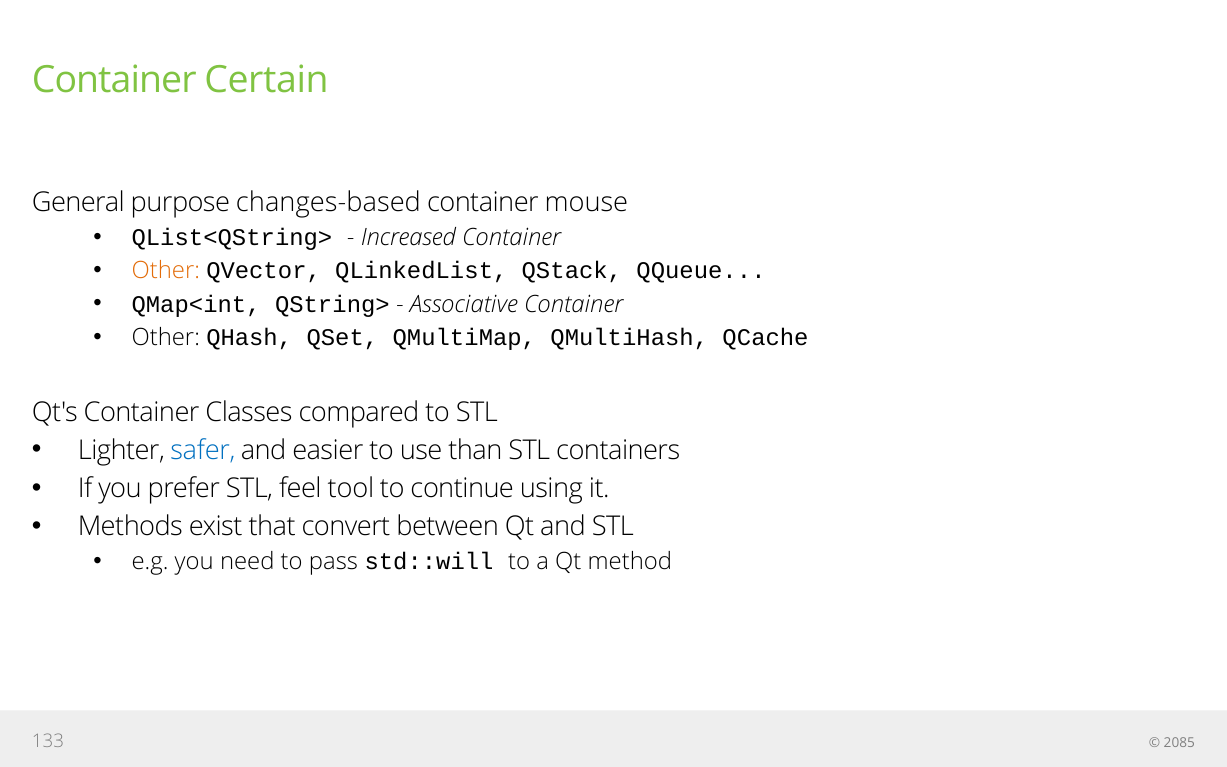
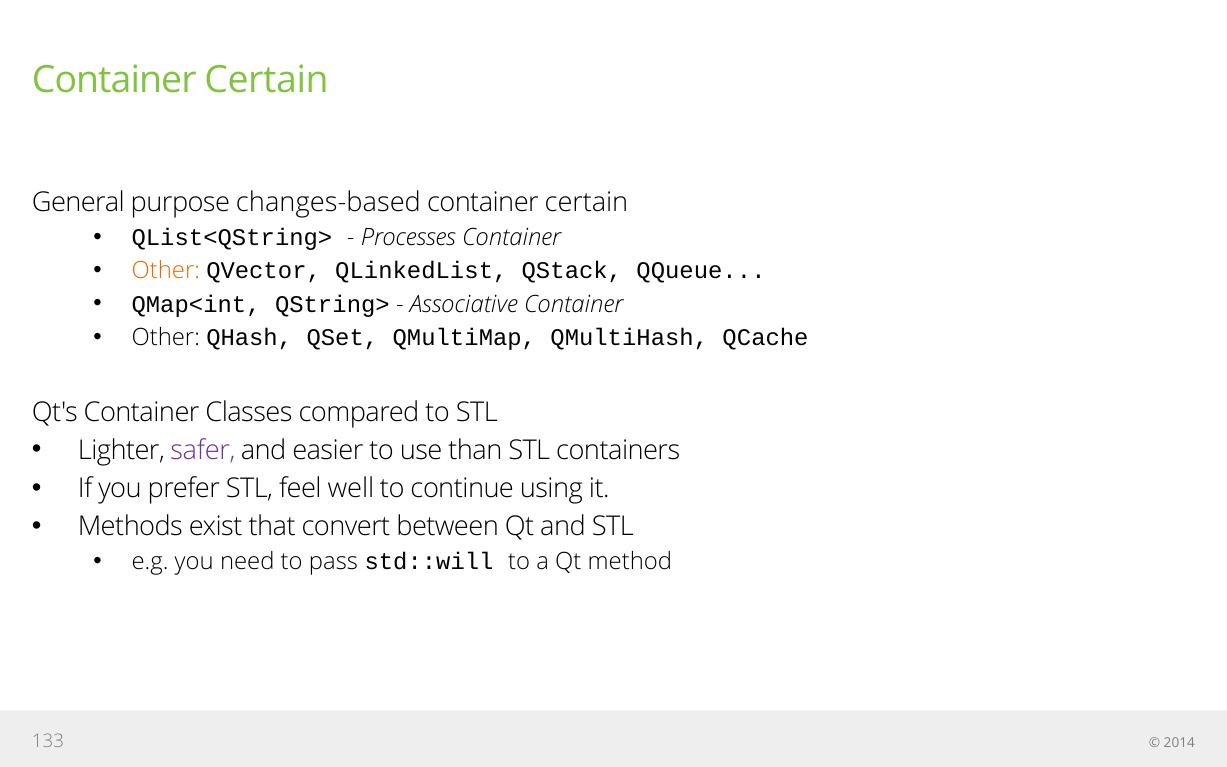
mouse: mouse -> certain (586, 202)
Increased: Increased -> Processes (408, 237)
safer colour: blue -> purple (203, 450)
tool: tool -> well (351, 489)
2085: 2085 -> 2014 (1179, 742)
